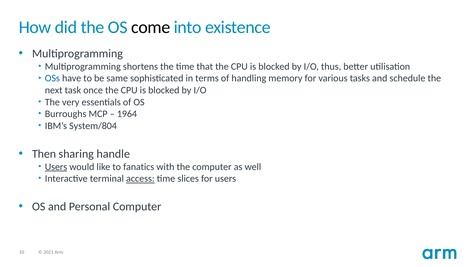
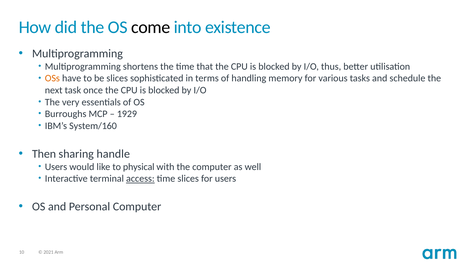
OSs colour: blue -> orange (52, 78)
be same: same -> slices (117, 78)
1964: 1964 -> 1929 (127, 114)
System/804: System/804 -> System/160 (93, 126)
Users underline: present -> none (56, 167)
fanatics: fanatics -> physical (139, 167)
